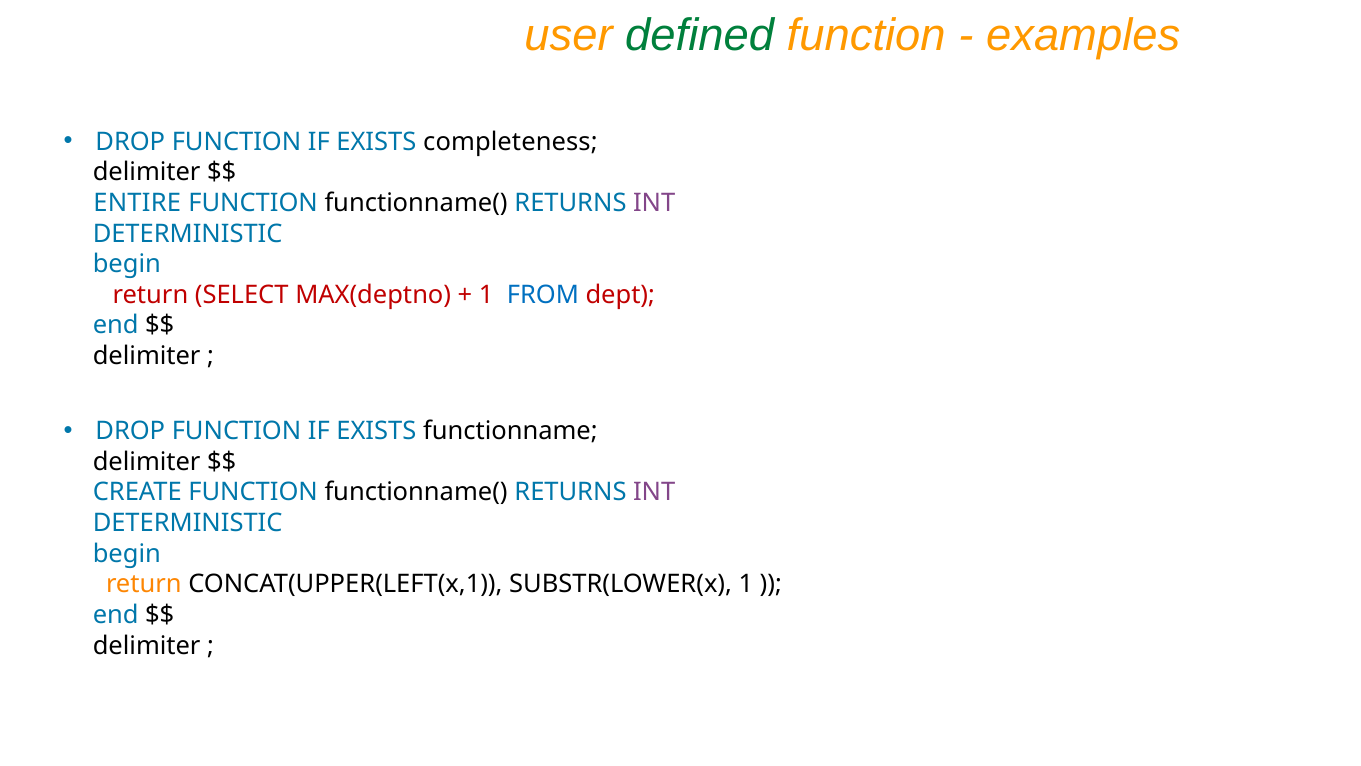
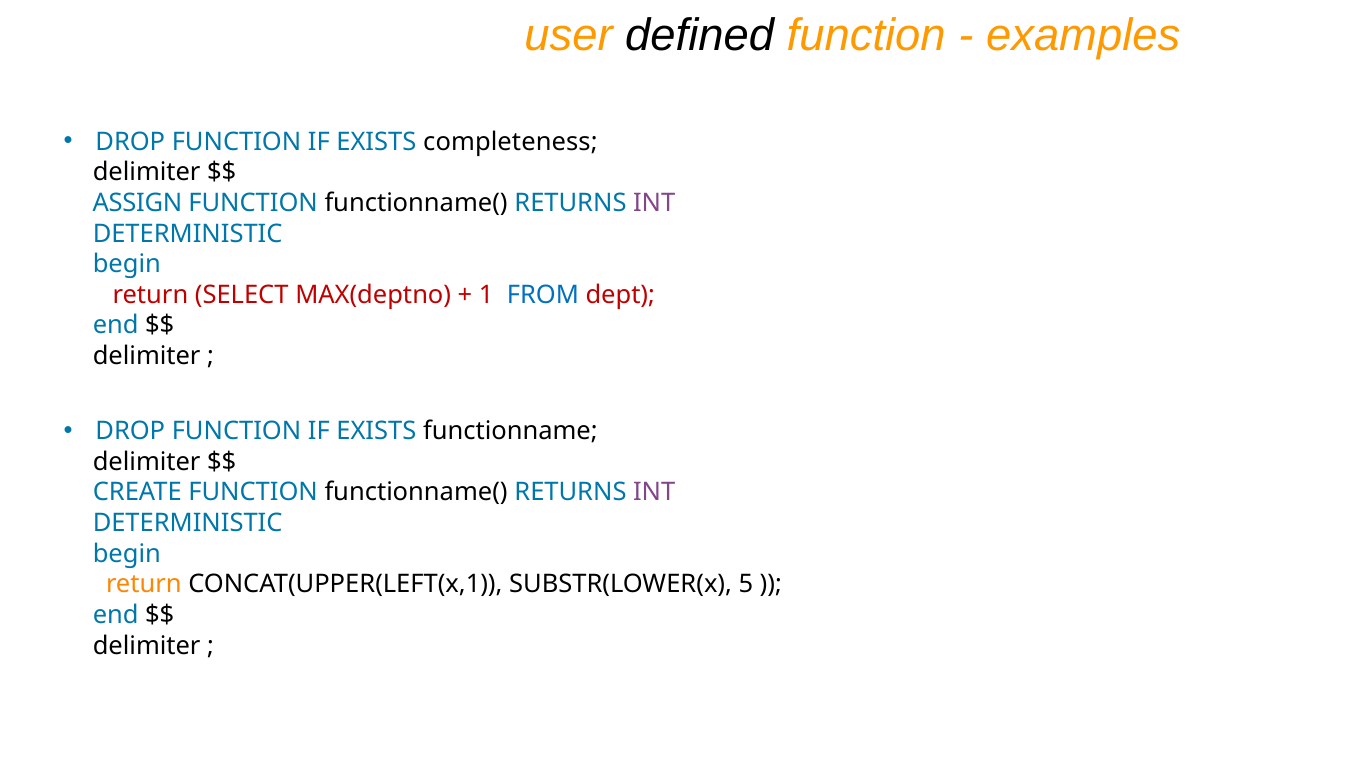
defined colour: green -> black (700, 35)
ENTIRE: ENTIRE -> ASSIGN (137, 203)
SUBSTR(LOWER(x 1: 1 -> 5 (746, 584)
